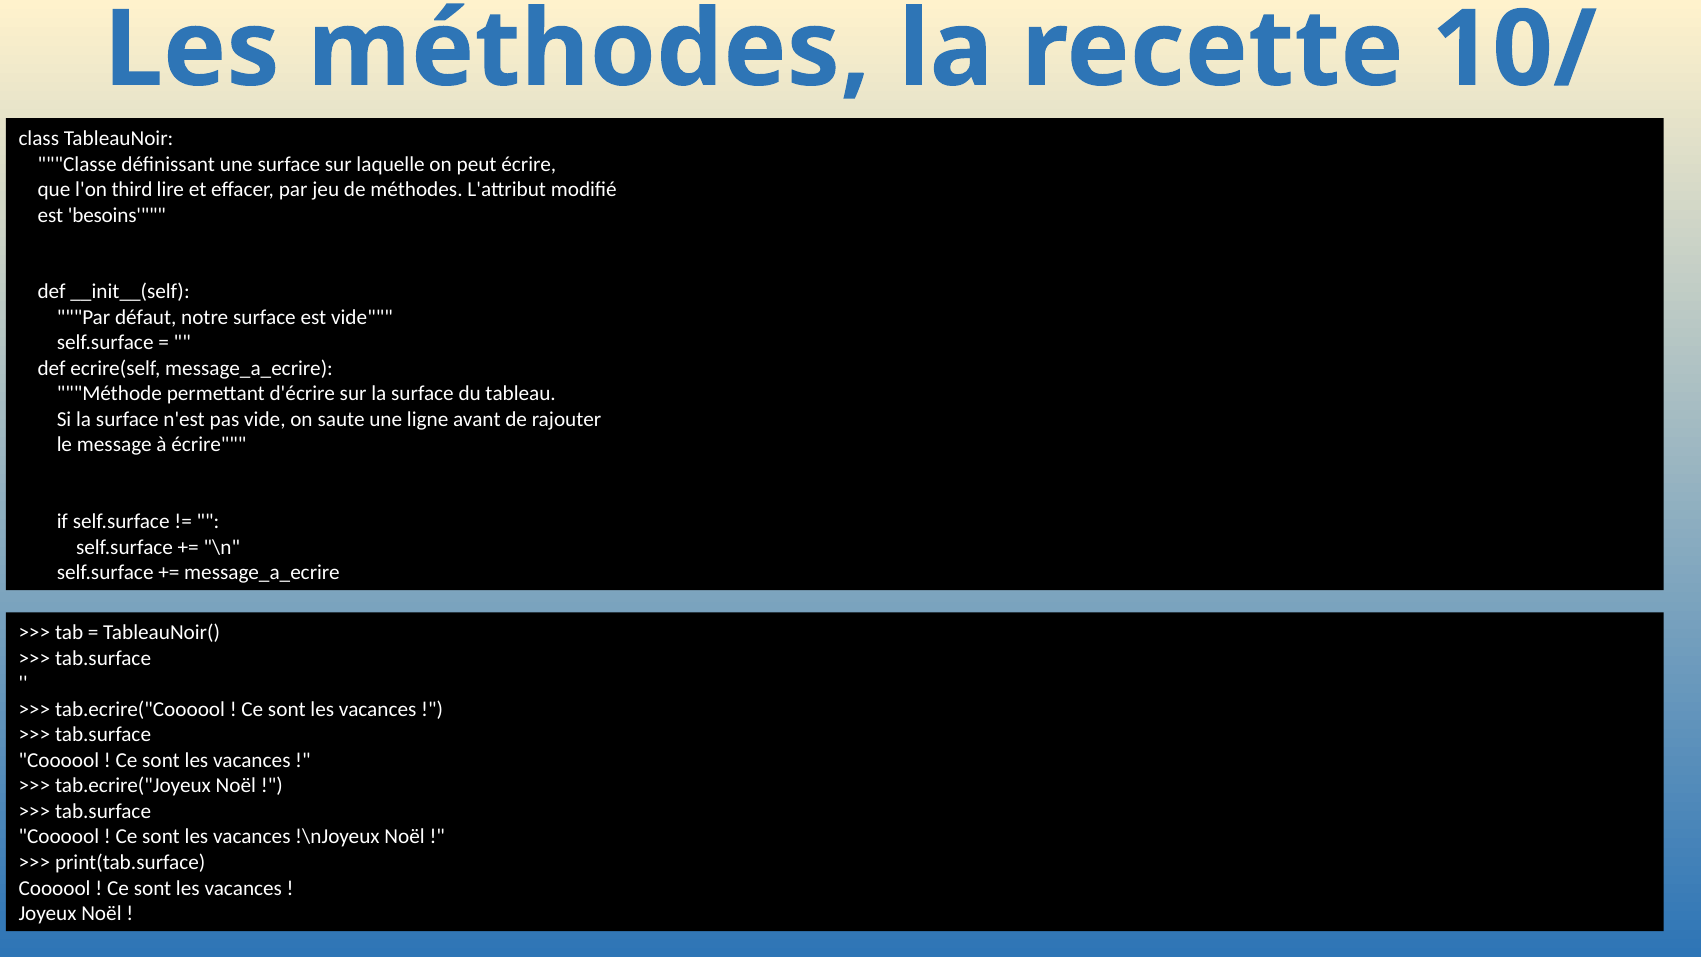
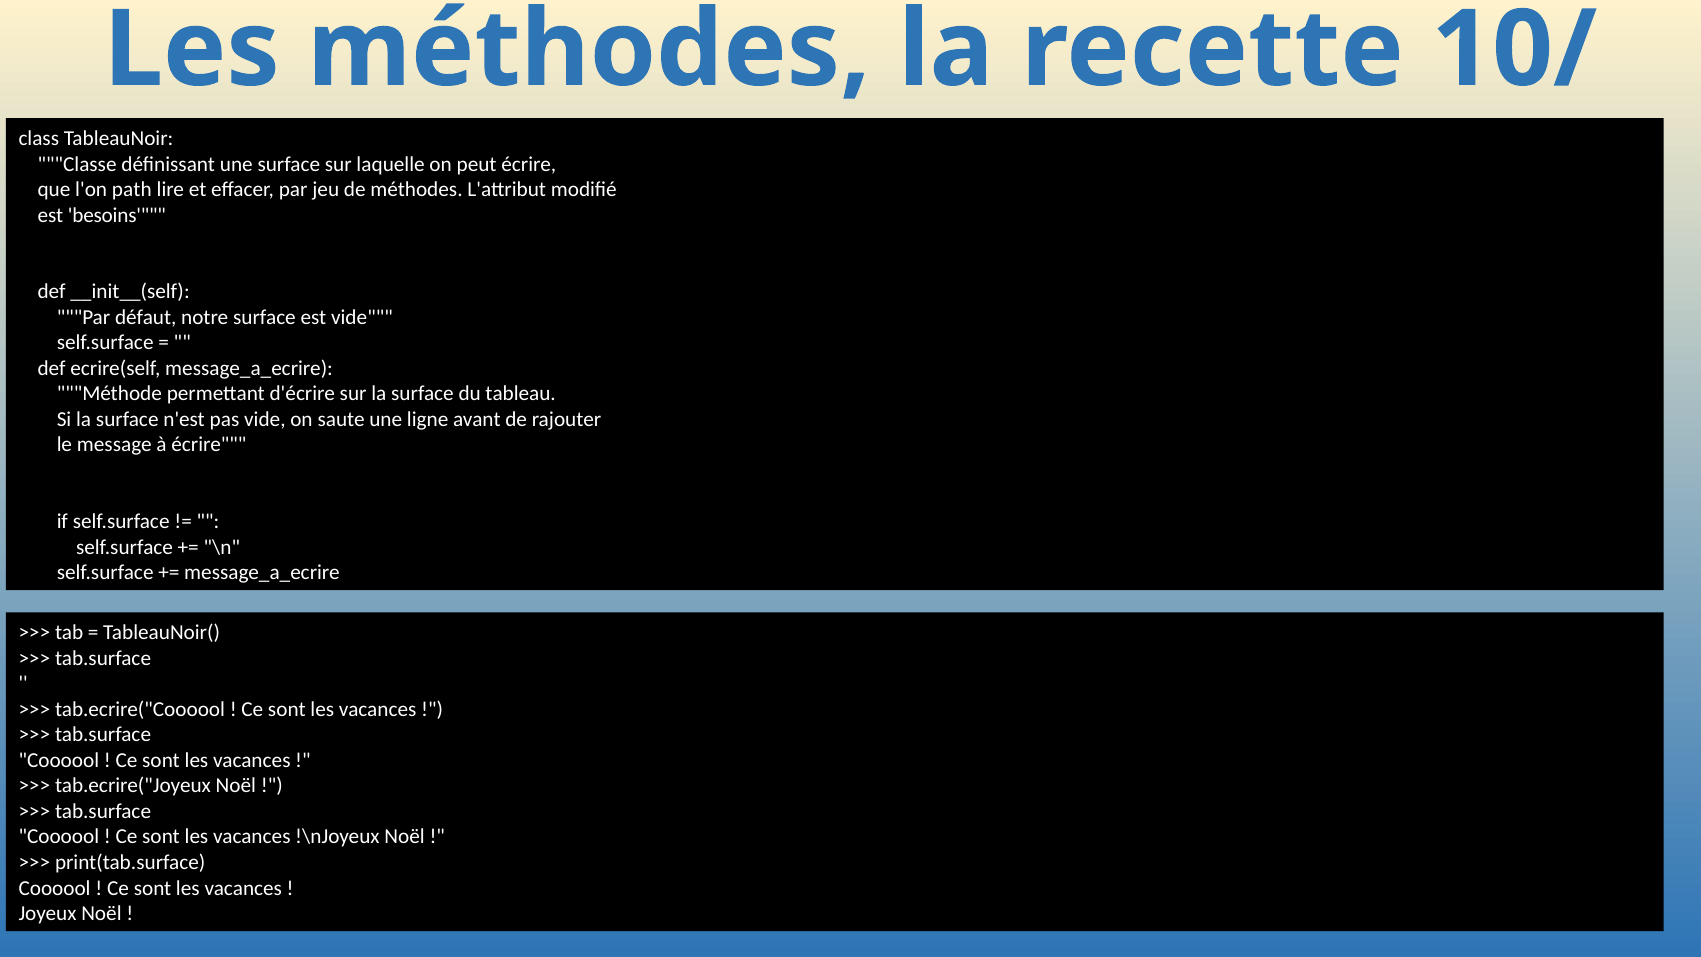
third: third -> path (132, 190)
